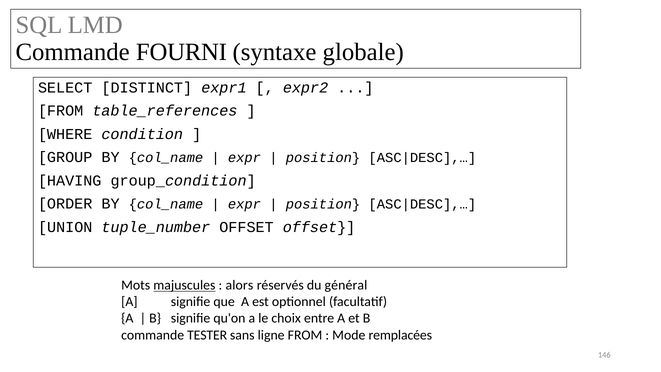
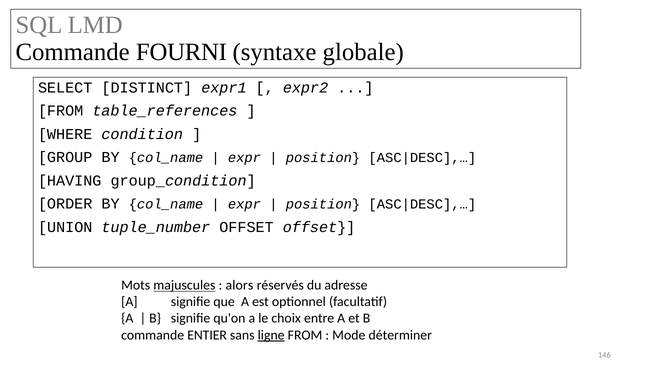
général: général -> adresse (346, 285)
TESTER: TESTER -> ENTIER (207, 335)
ligne underline: none -> present (271, 335)
remplacées: remplacées -> déterminer (400, 335)
